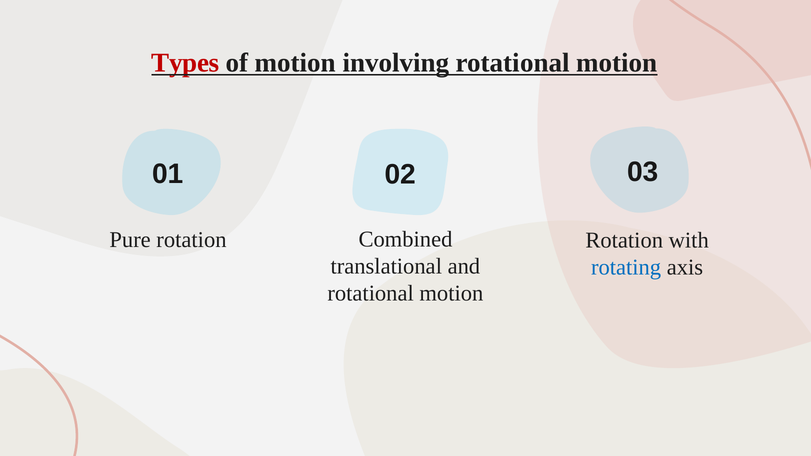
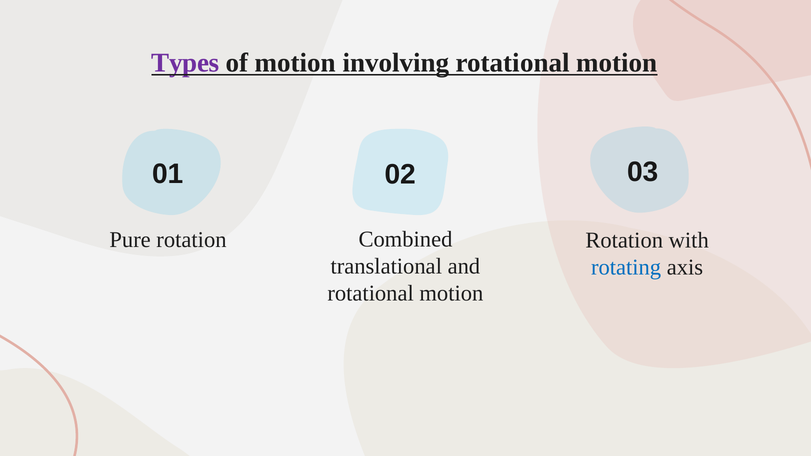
Types colour: red -> purple (185, 63)
